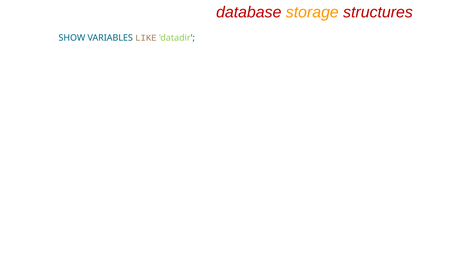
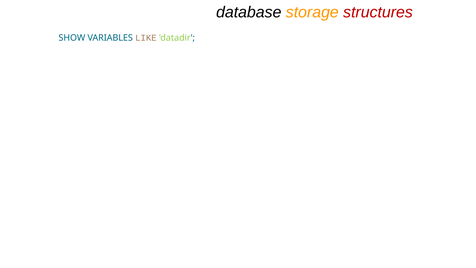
database colour: red -> black (249, 12)
